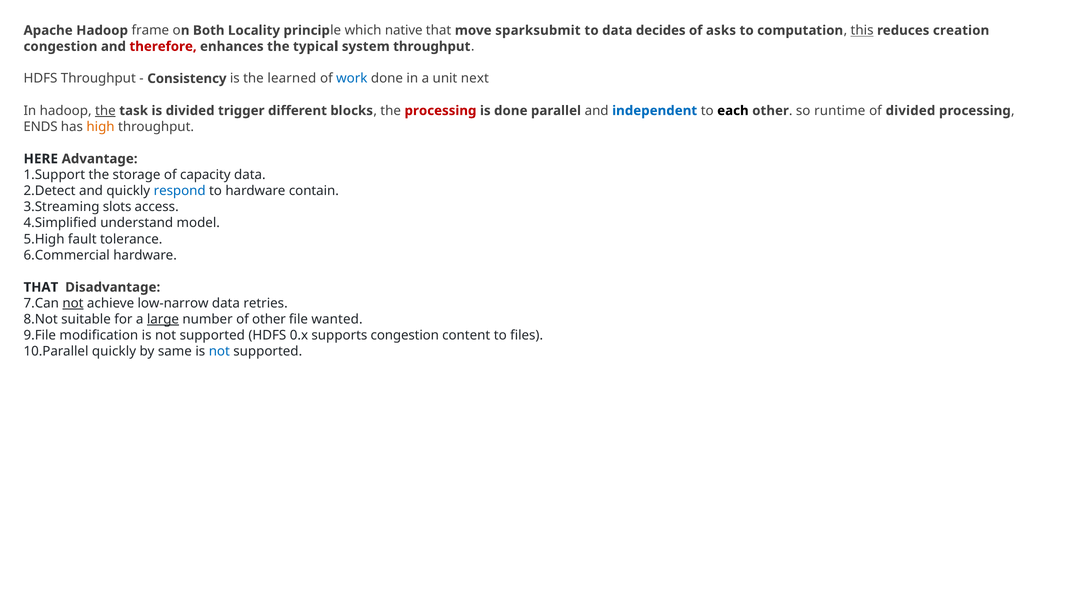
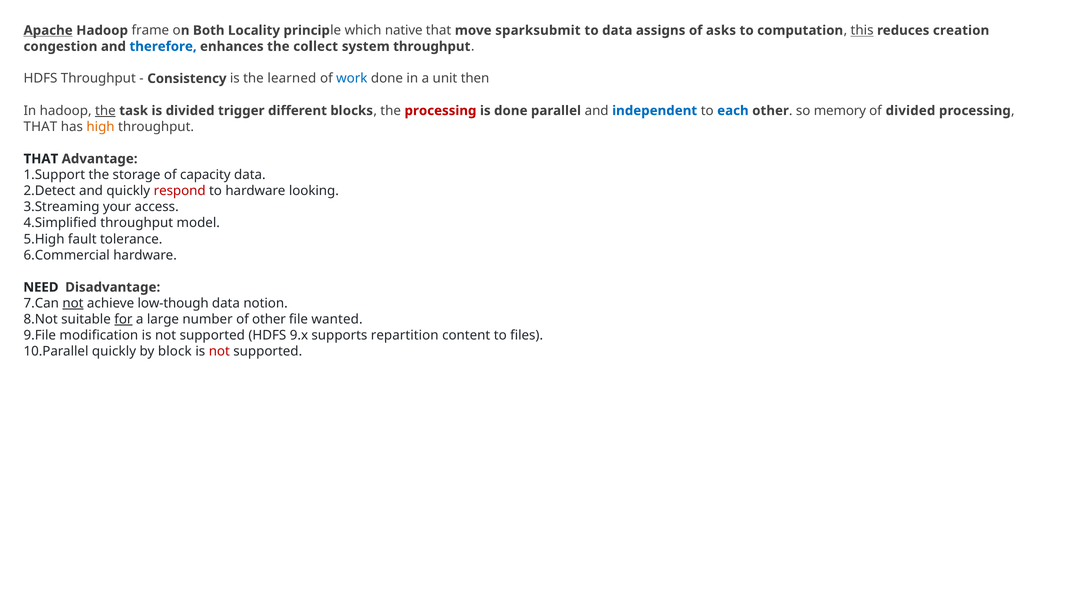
Apache underline: none -> present (48, 30)
decides: decides -> assigns (661, 30)
therefore colour: red -> blue (163, 46)
typical: typical -> collect (316, 46)
next: next -> then (475, 79)
each colour: black -> blue (733, 111)
runtime: runtime -> memory (840, 111)
ENDS: ENDS -> THAT (40, 127)
HERE: HERE -> THAT (41, 159)
respond colour: blue -> red (180, 191)
contain: contain -> looking (314, 191)
slots: slots -> your (117, 207)
understand: understand -> throughput (137, 223)
THAT: THAT -> NEED (41, 287)
low-narrow: low-narrow -> low-though (173, 303)
retries: retries -> notion (266, 303)
for underline: none -> present (123, 319)
large underline: present -> none (163, 319)
0.x: 0.x -> 9.x (299, 335)
supports congestion: congestion -> repartition (405, 335)
same: same -> block (175, 351)
not colour: blue -> red (219, 351)
